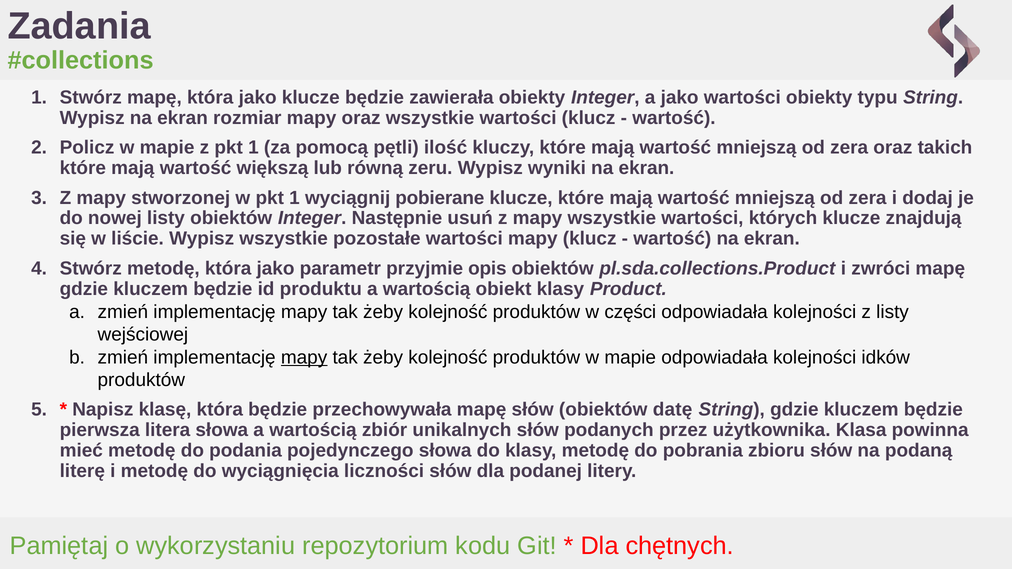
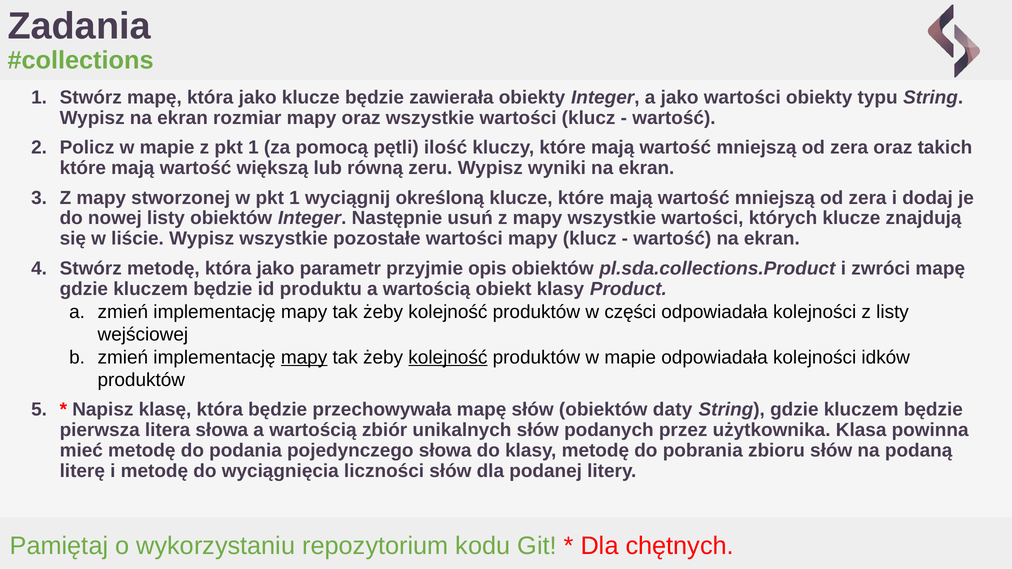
pobierane: pobierane -> określoną (440, 198)
kolejność underline: none -> present (448, 358)
datę: datę -> daty (673, 410)
